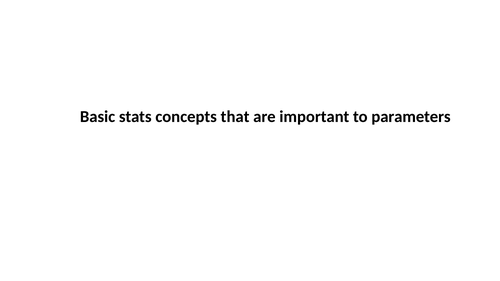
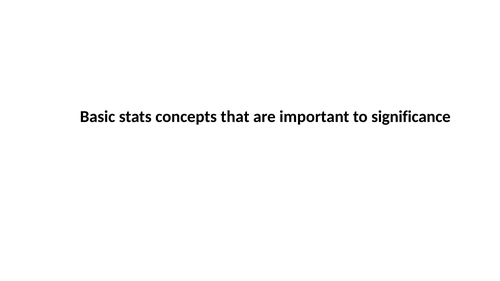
parameters: parameters -> significance (411, 117)
